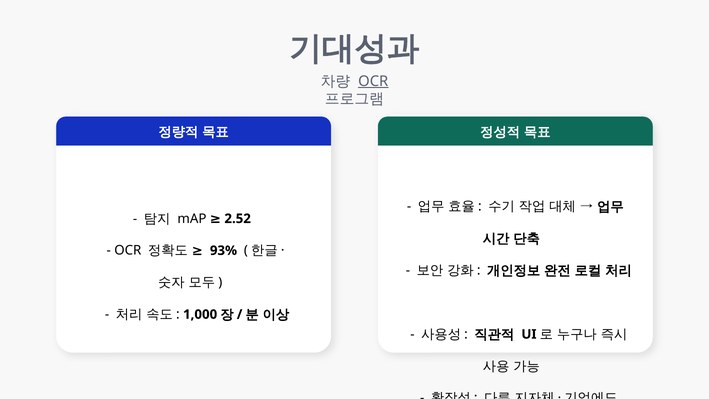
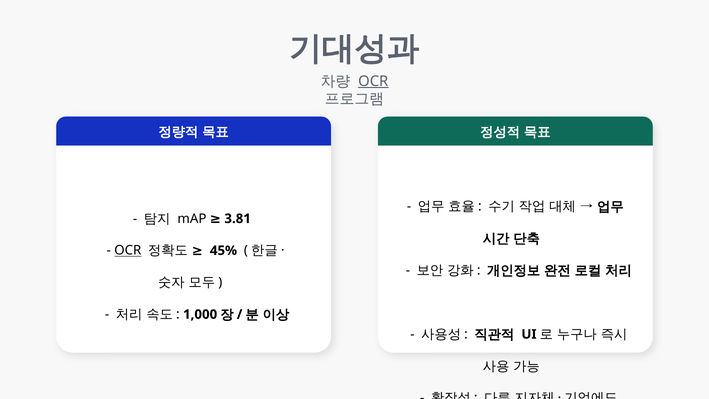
2.52: 2.52 -> 3.81 (238, 219)
OCR underline: none -> present (128, 250)
93%: 93% -> 45% (223, 250)
